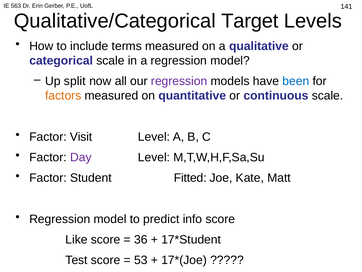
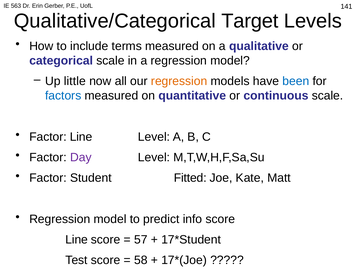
split: split -> little (75, 81)
regression colour: purple -> orange (179, 81)
factors colour: orange -> blue (63, 96)
Factor Visit: Visit -> Line (81, 137)
Like: Like -> Line (77, 239)
36: 36 -> 57 (141, 239)
53: 53 -> 58 (141, 260)
